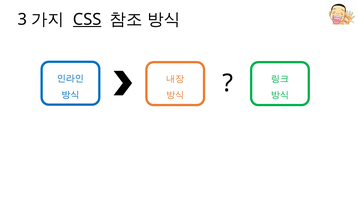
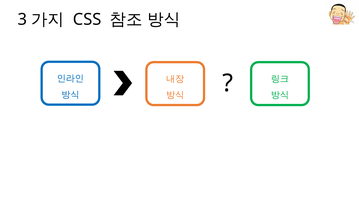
CSS underline: present -> none (87, 19)
